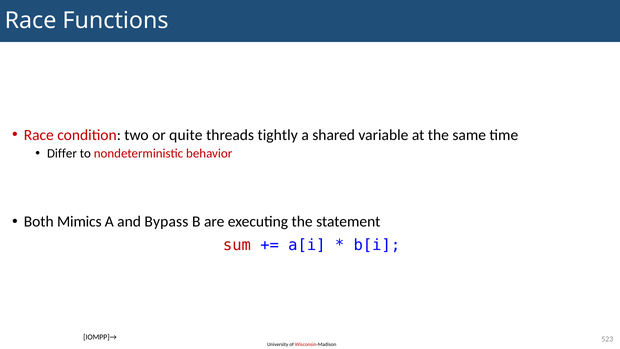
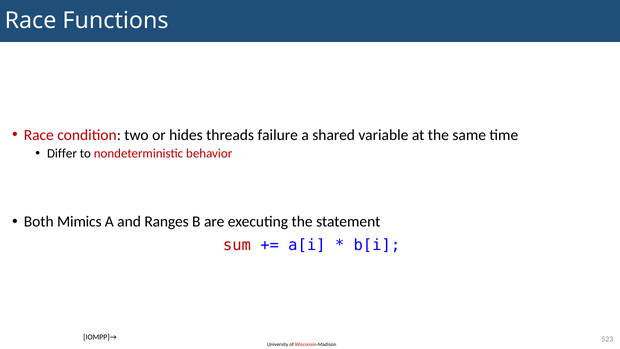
quite: quite -> hides (186, 135)
tightly: tightly -> failure (278, 135)
Bypass: Bypass -> Ranges (167, 222)
